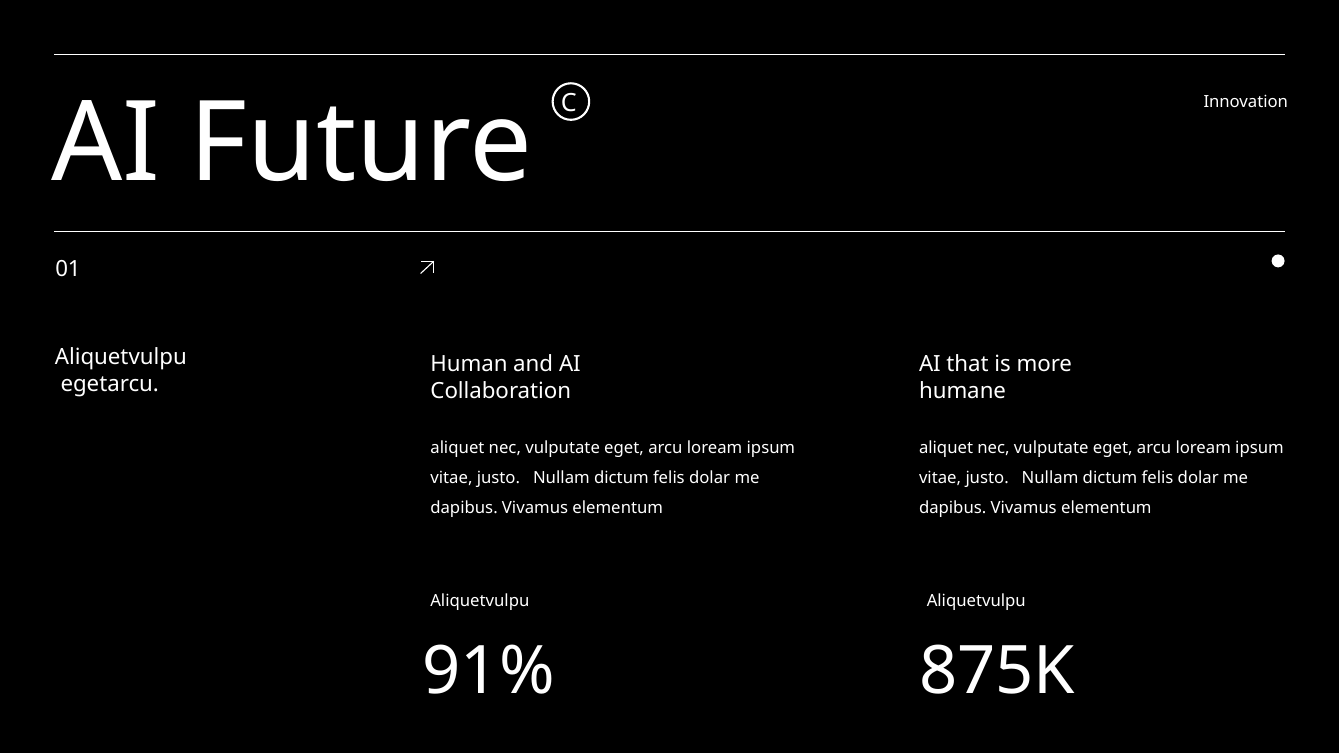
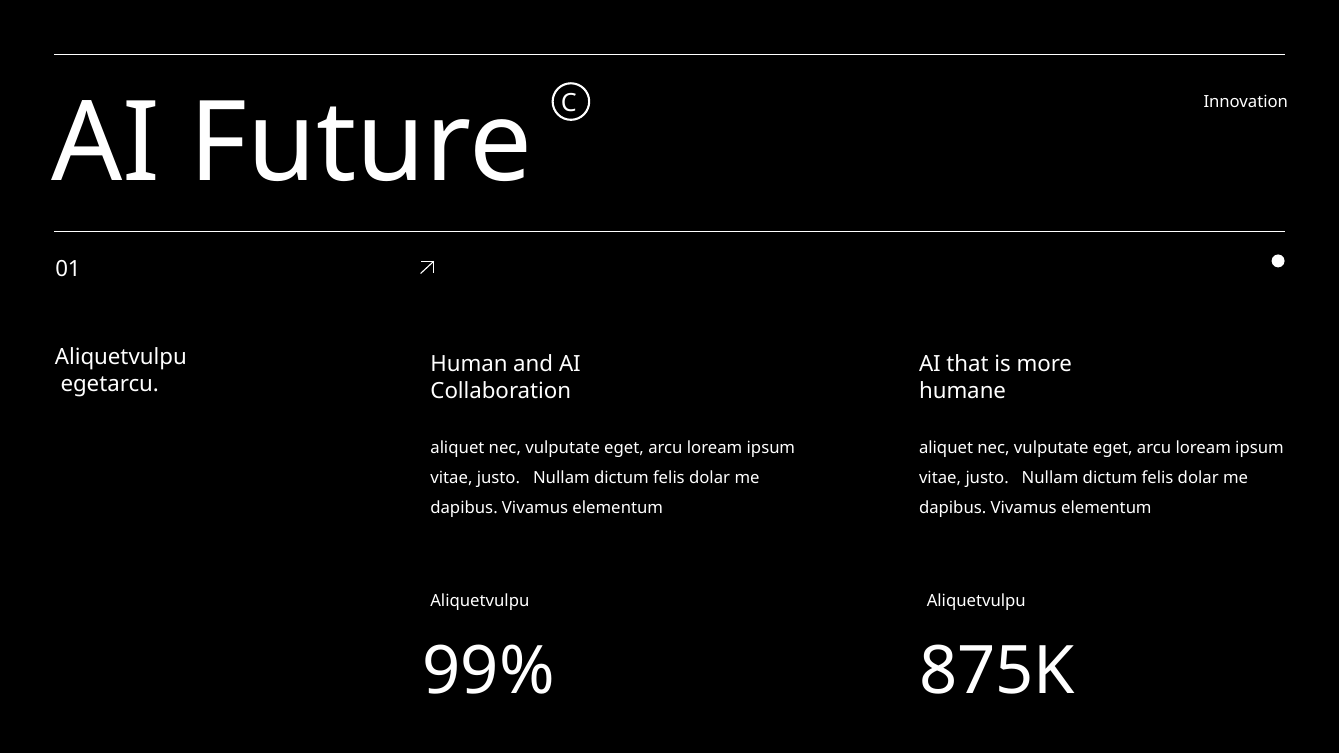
91%: 91% -> 99% (489, 671)
